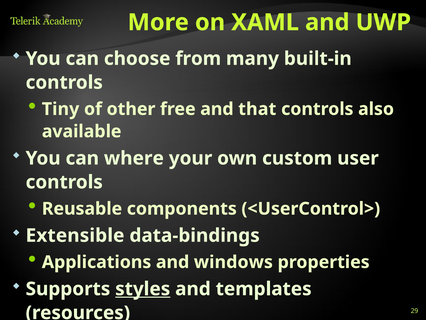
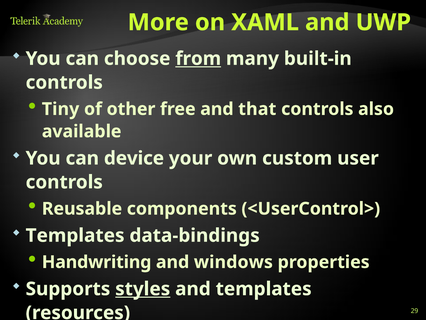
from underline: none -> present (198, 59)
where: where -> device (134, 158)
Extensible: Extensible -> Templates (75, 235)
Applications: Applications -> Handwriting (97, 262)
